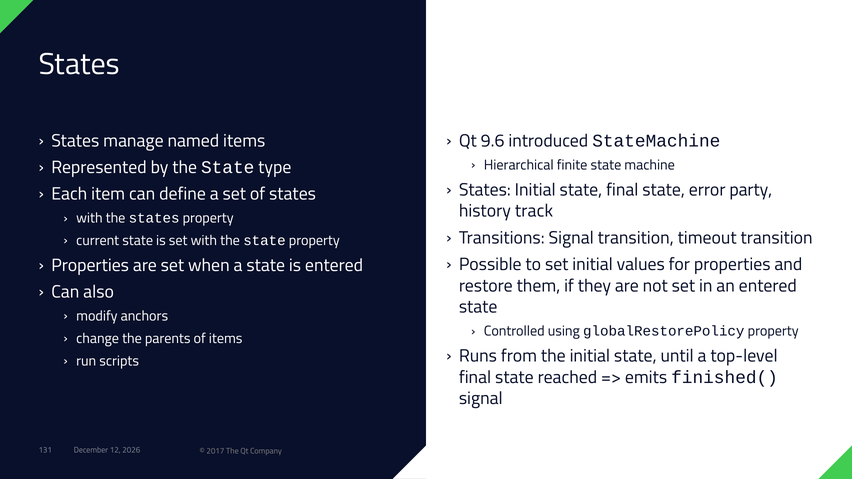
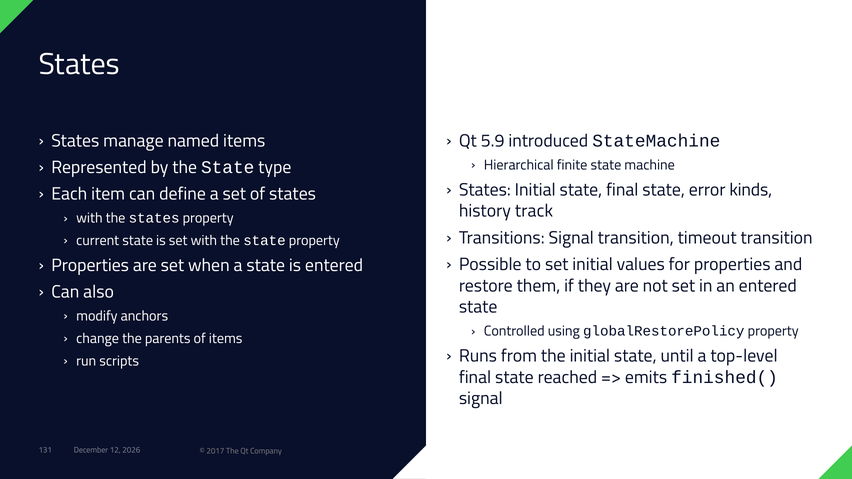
9.6: 9.6 -> 5.9 (493, 141)
party: party -> kinds (751, 190)
